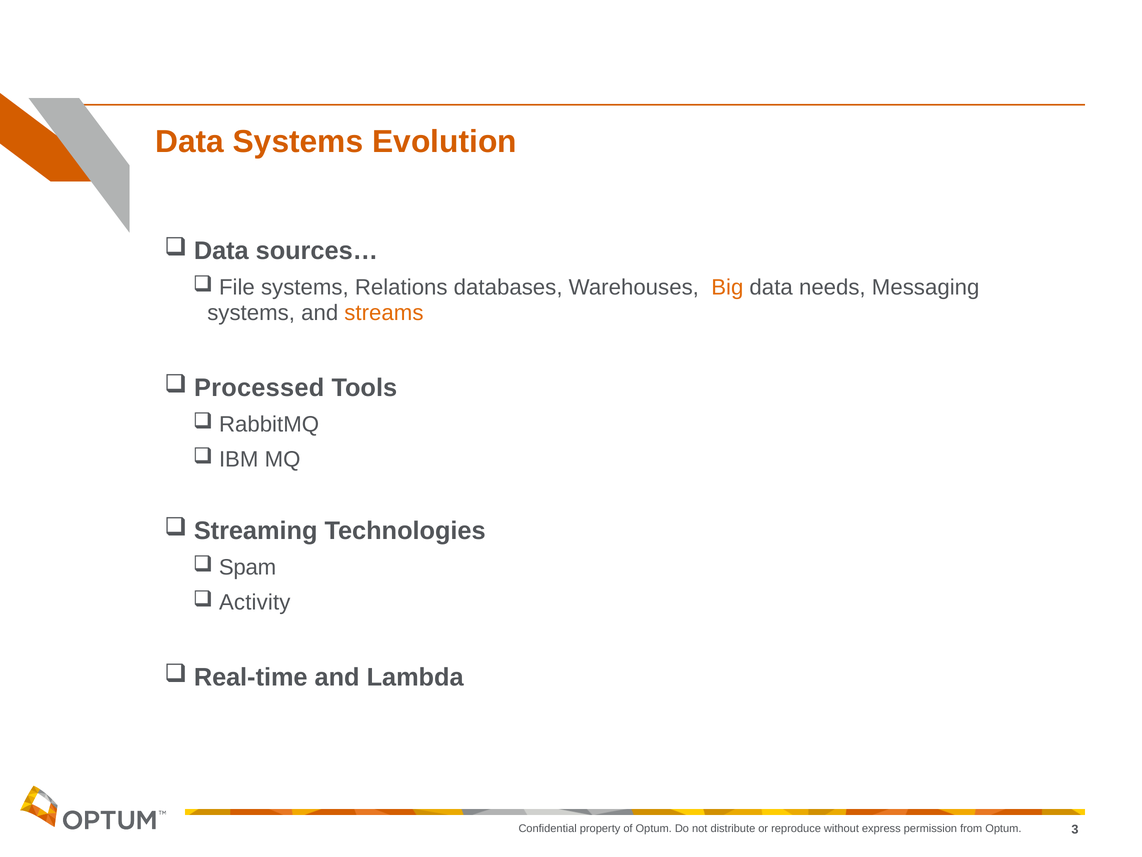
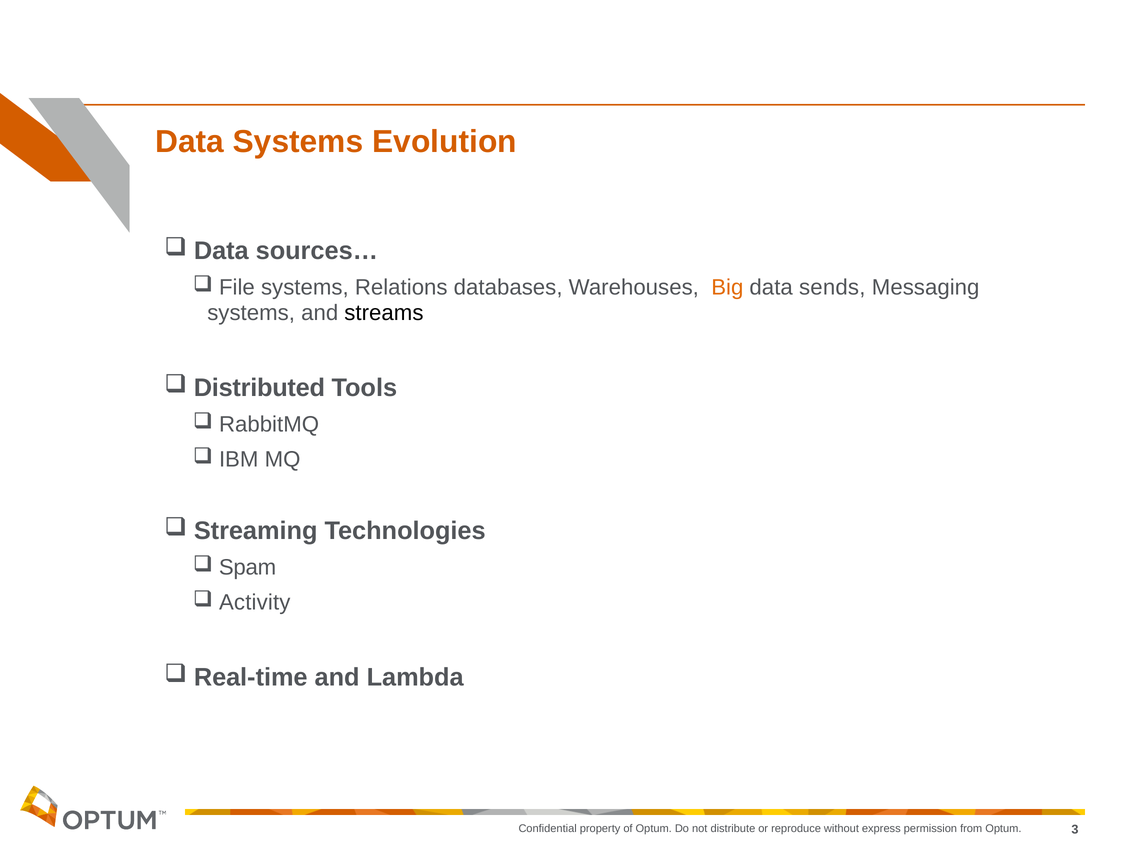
needs: needs -> sends (832, 287)
streams colour: orange -> black (384, 313)
Processed: Processed -> Distributed (259, 388)
